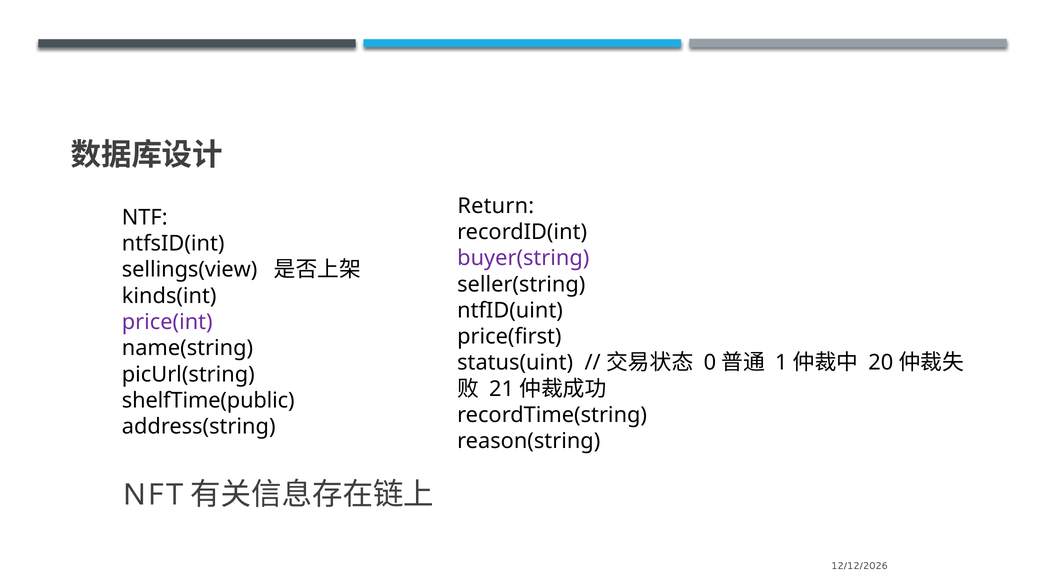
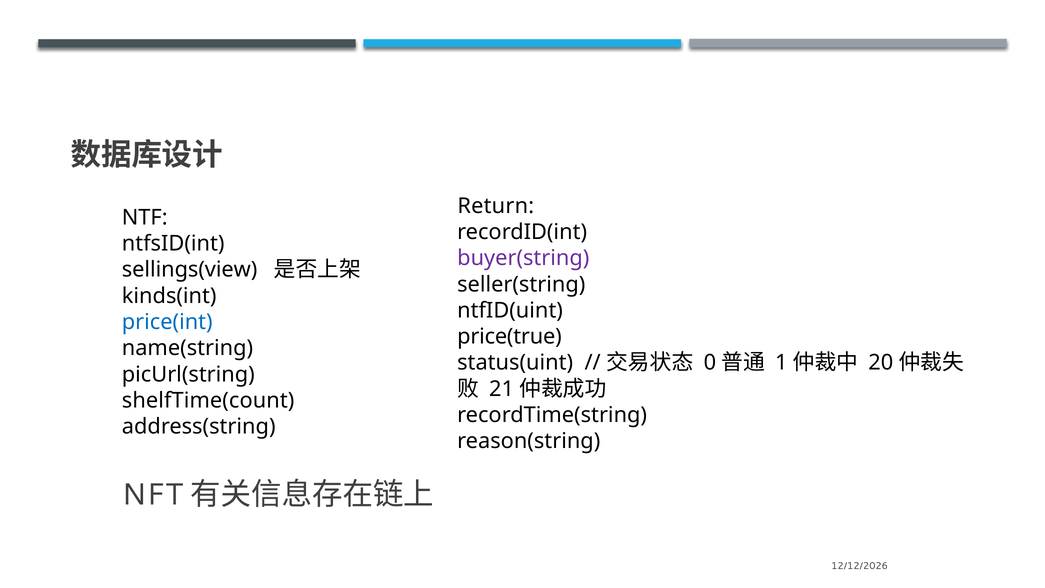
price(int colour: purple -> blue (167, 322)
price(first: price(first -> price(true (509, 337)
shelfTime(public: shelfTime(public -> shelfTime(count (208, 400)
